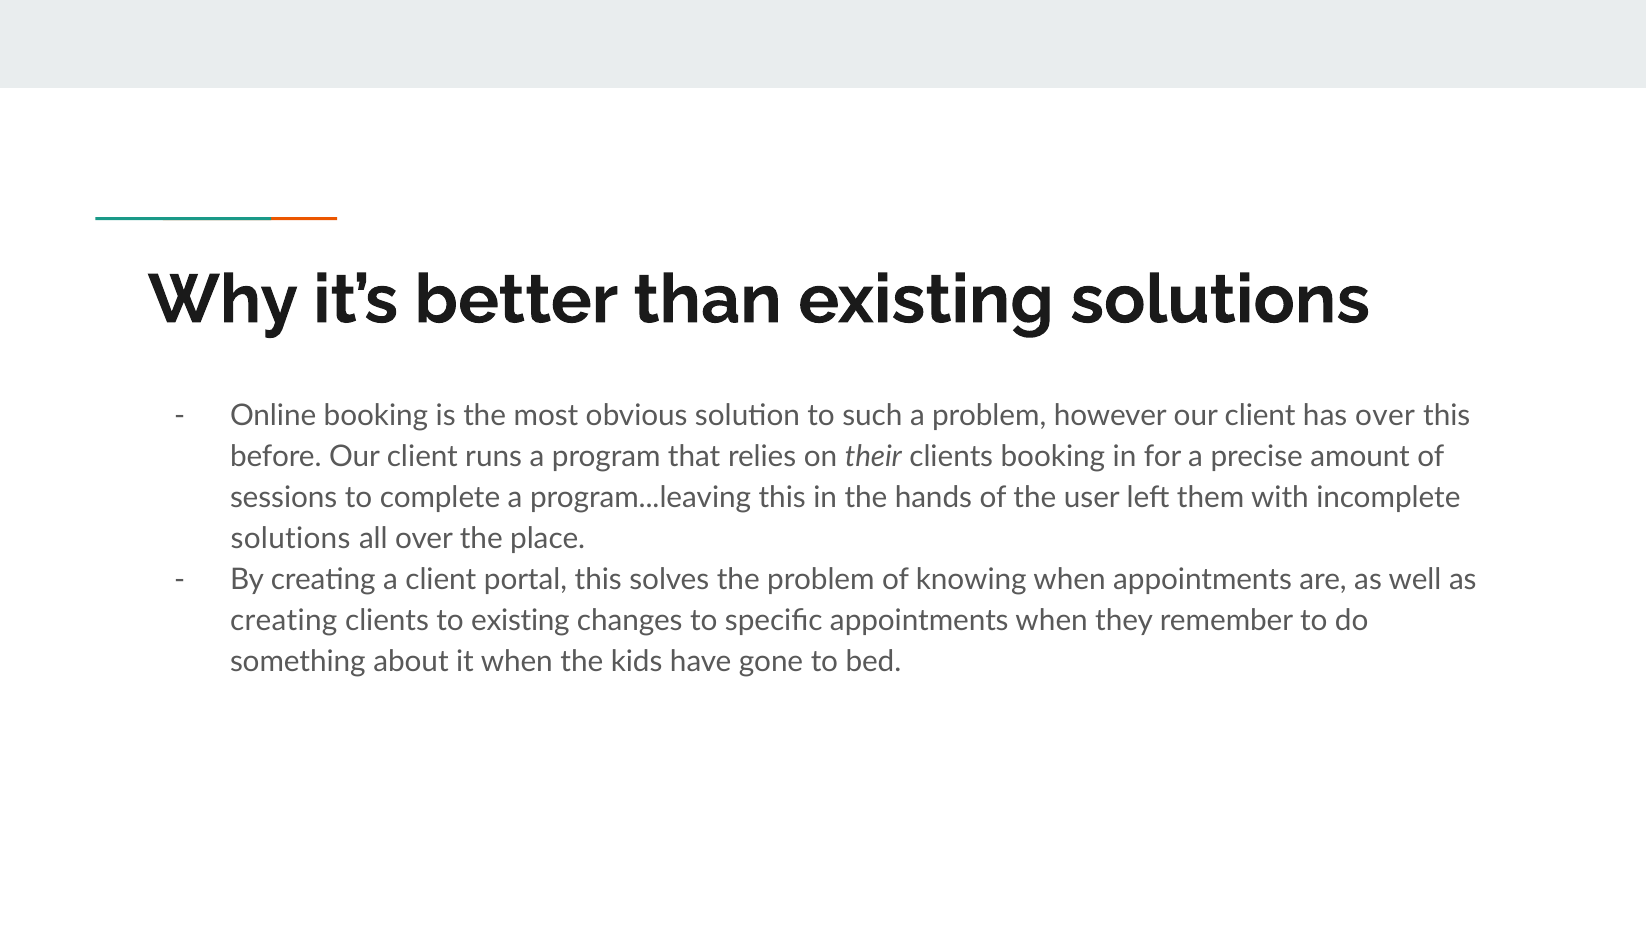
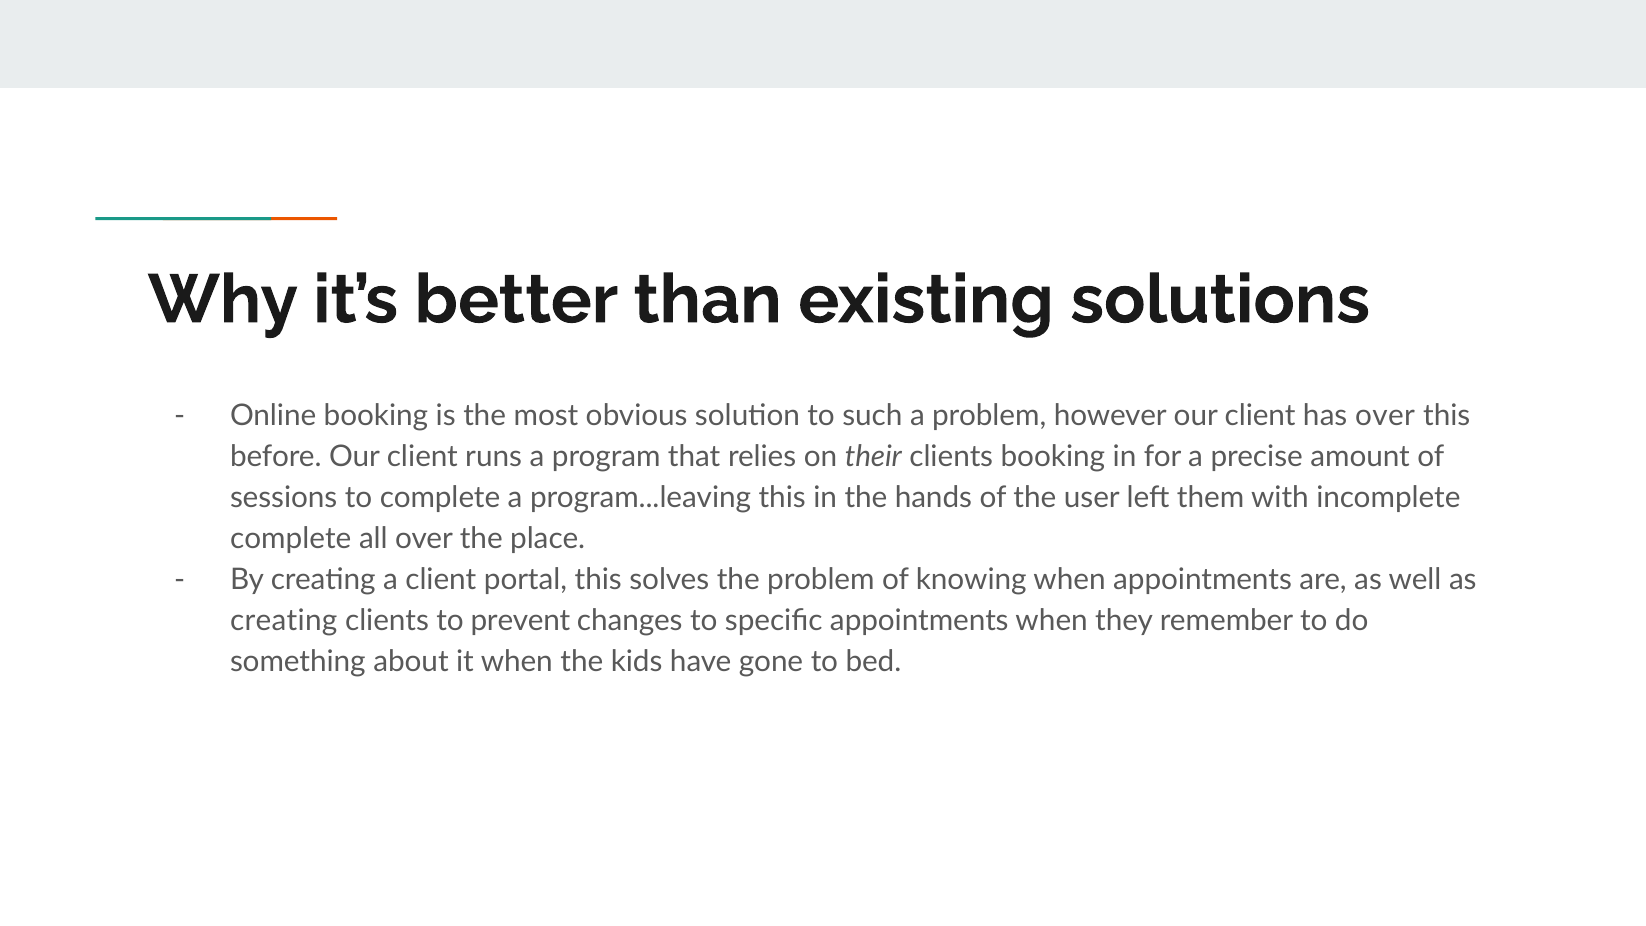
solutions: solutions -> complete (291, 539)
to existing: existing -> prevent (520, 621)
